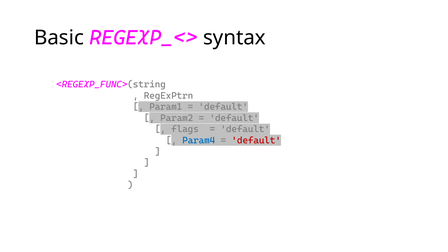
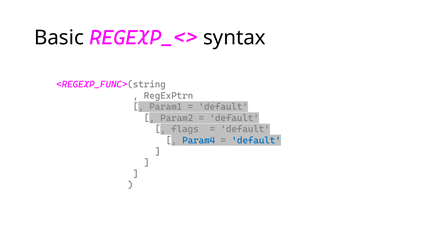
default colour: red -> blue (256, 140)
